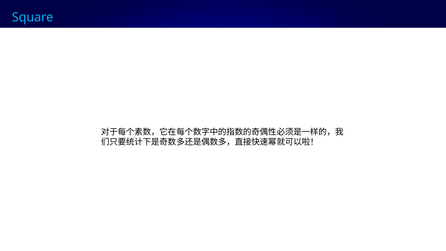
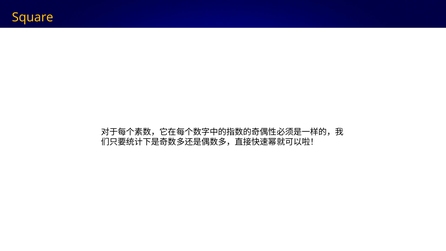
Square colour: light blue -> yellow (33, 17)
